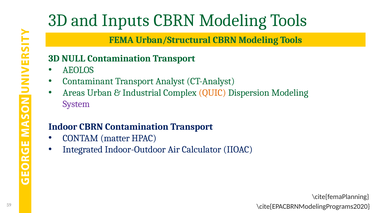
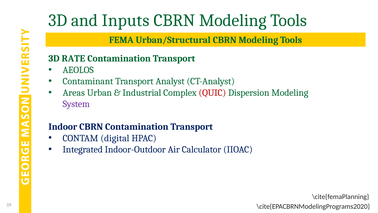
NULL: NULL -> RATE (73, 59)
QUIC colour: orange -> red (212, 93)
matter: matter -> digital (115, 138)
